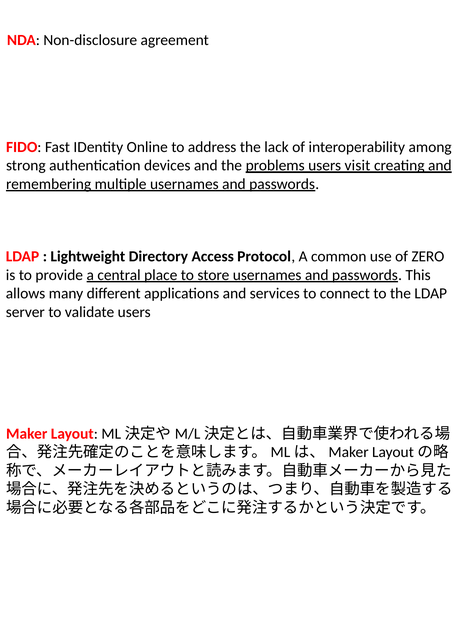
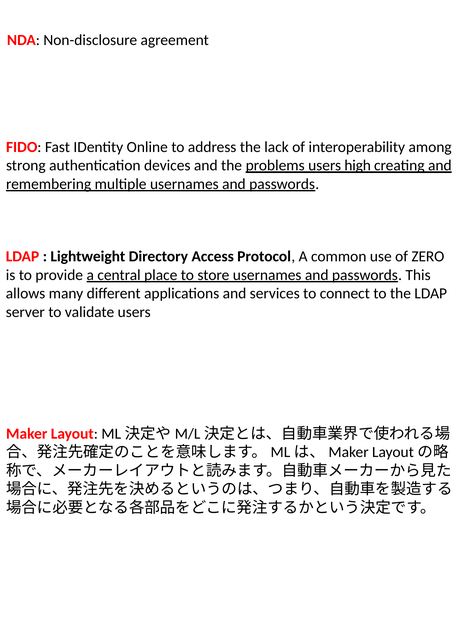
visit: visit -> high (358, 166)
